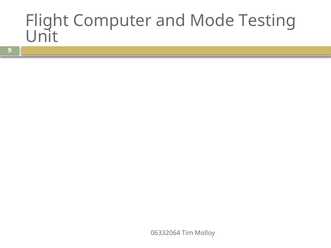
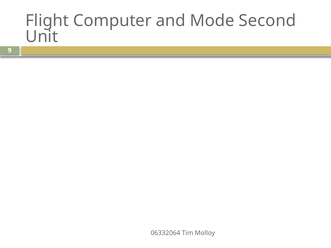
Testing: Testing -> Second (267, 21)
